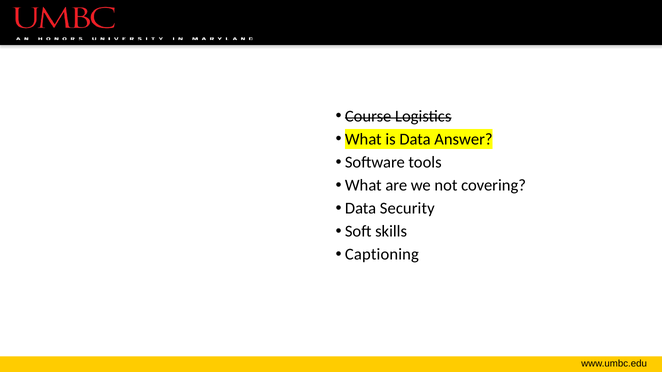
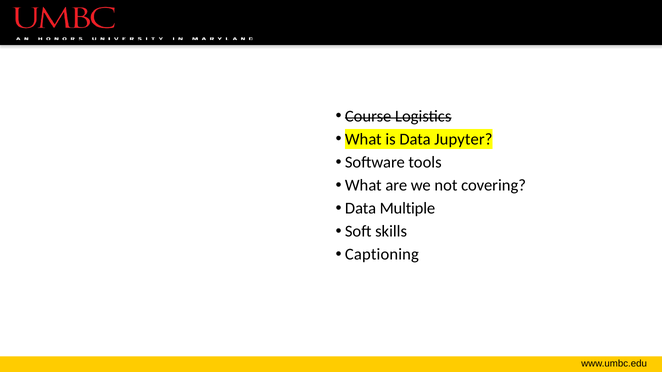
Answer: Answer -> Jupyter (463, 139)
Security: Security -> Multiple (407, 208)
